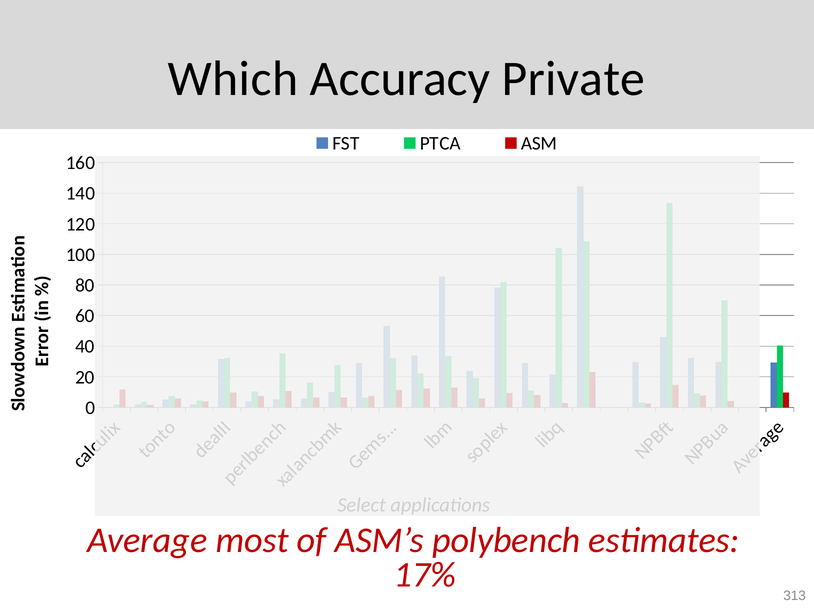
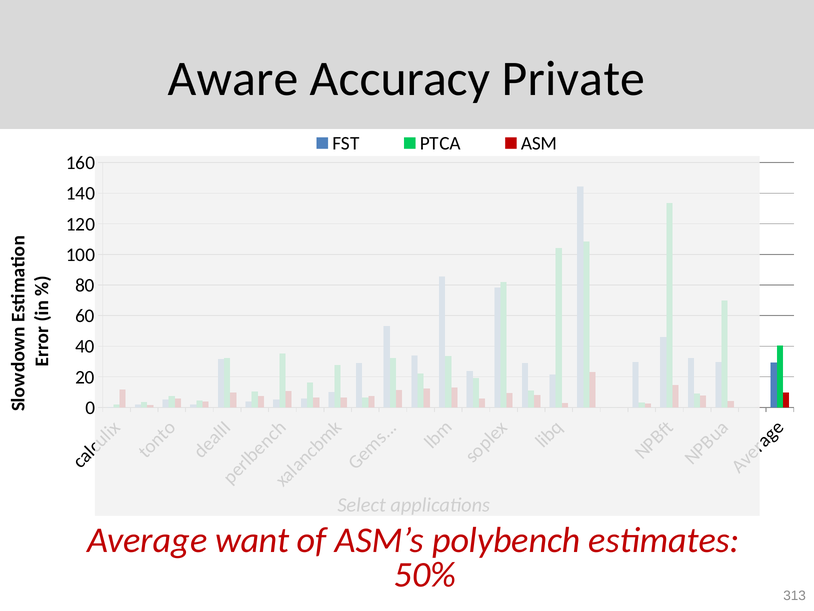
Which: Which -> Aware (233, 79)
most: most -> want (252, 540)
17%: 17% -> 50% (425, 574)
